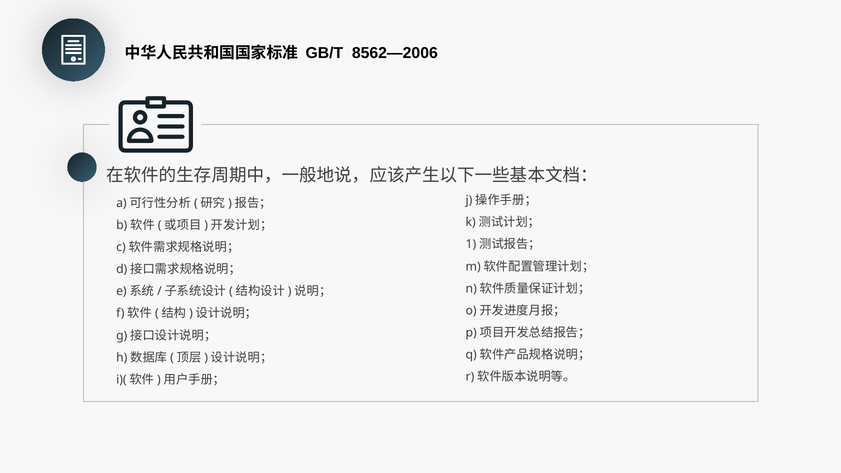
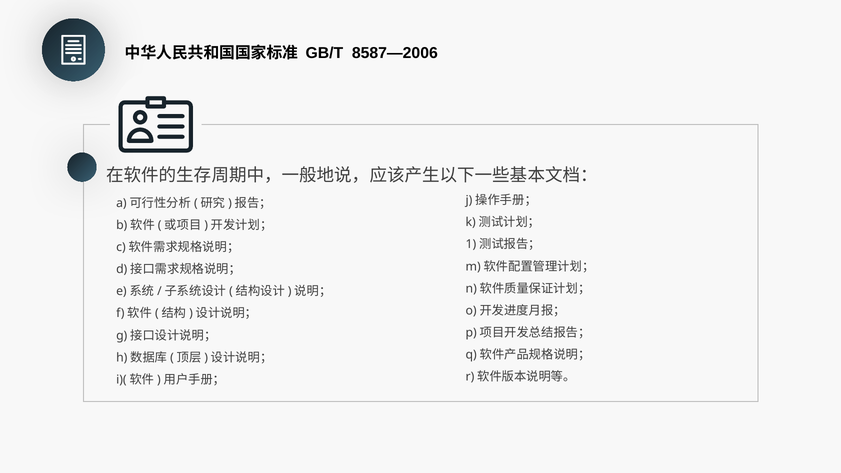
8562—2006: 8562—2006 -> 8587—2006 (395, 53)
